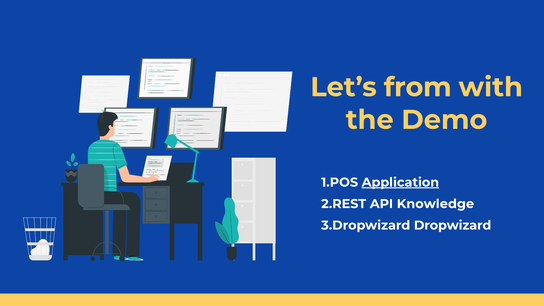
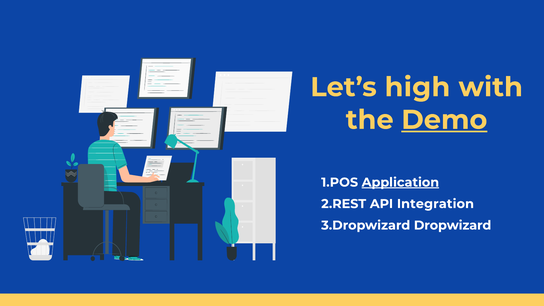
from: from -> high (417, 87)
Demo underline: none -> present (444, 120)
Knowledge: Knowledge -> Integration (435, 204)
